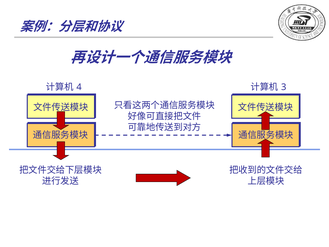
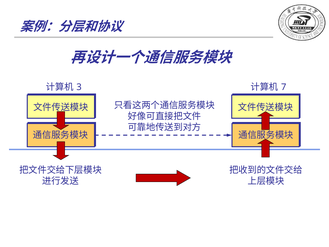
4: 4 -> 3 (79, 87)
3: 3 -> 7 (284, 87)
